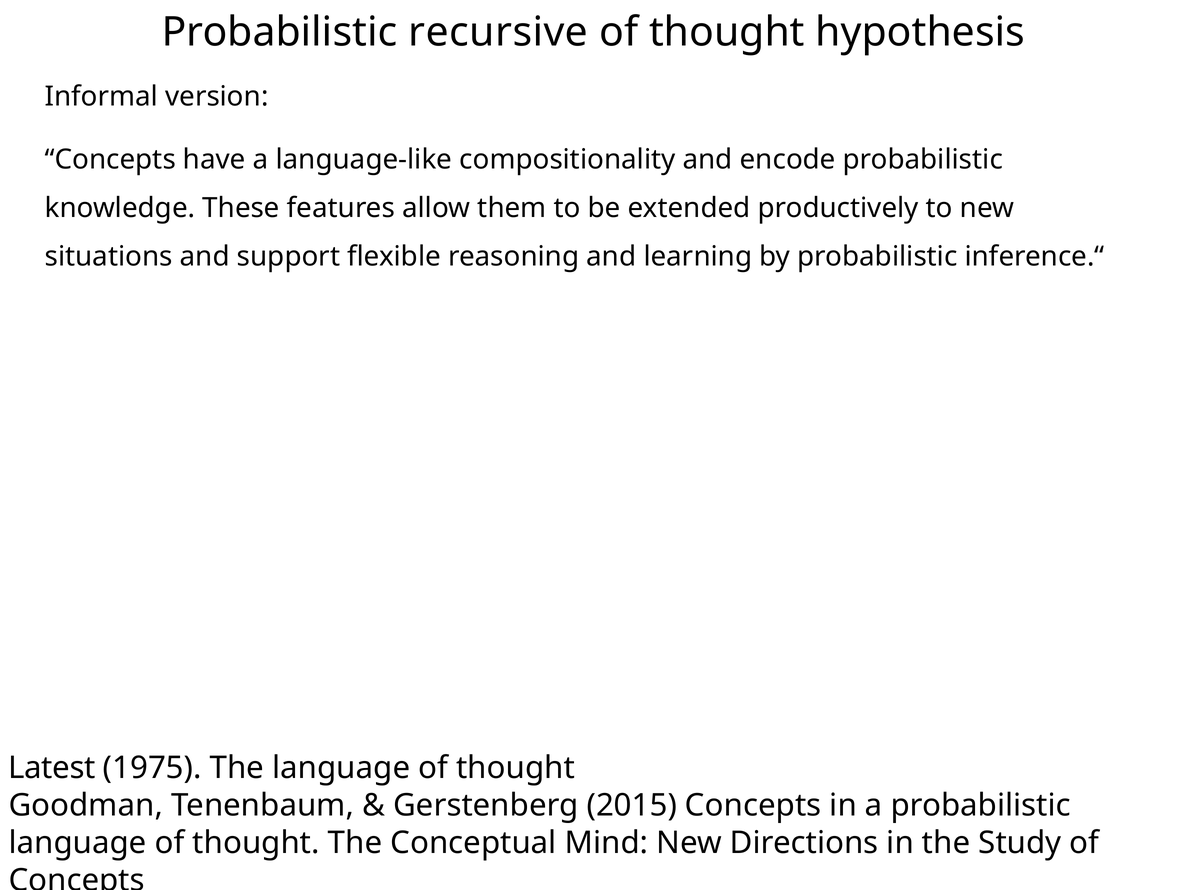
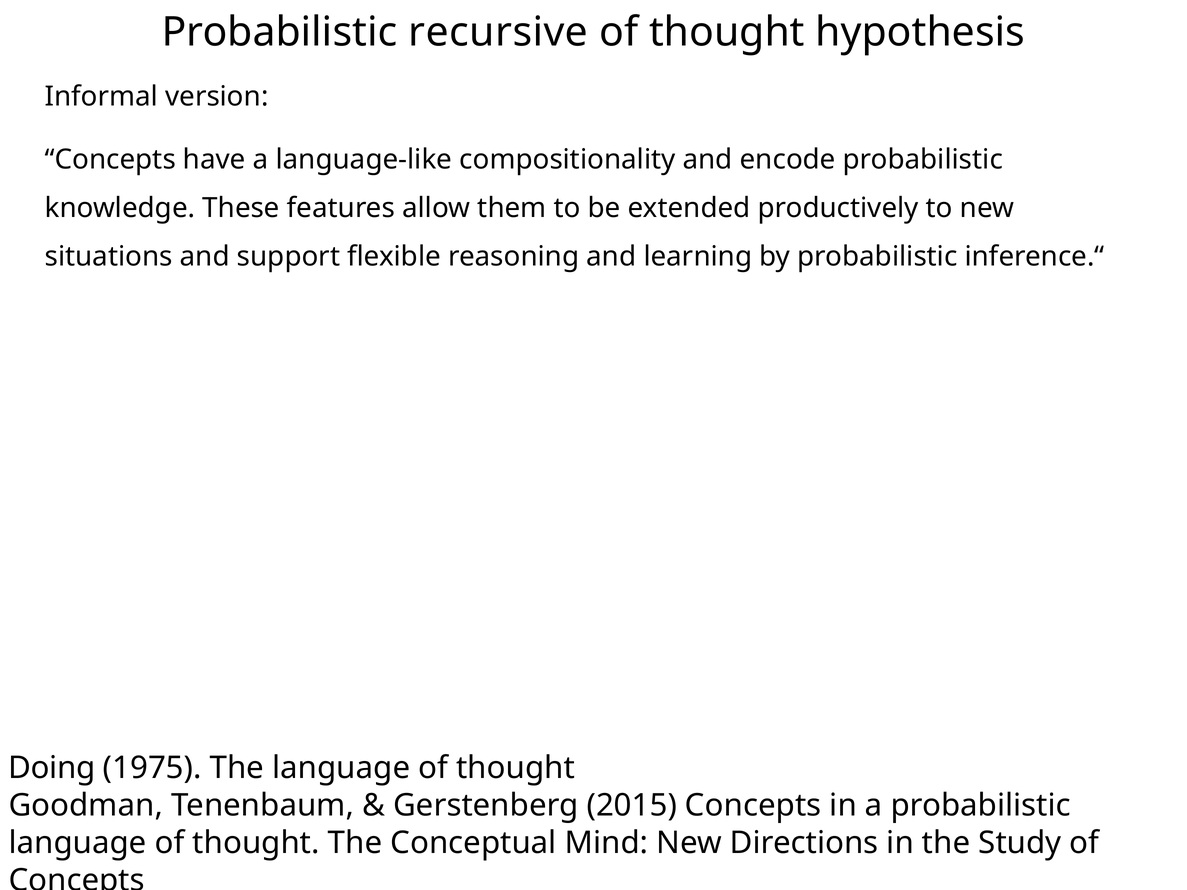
Latest: Latest -> Doing (52, 768)
